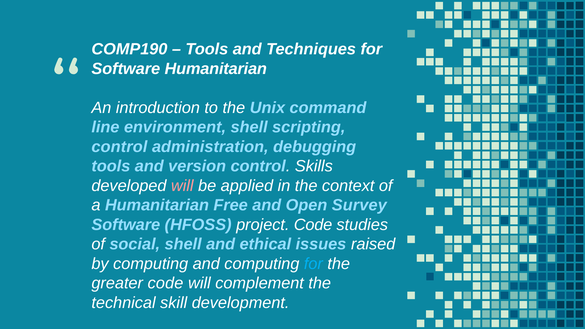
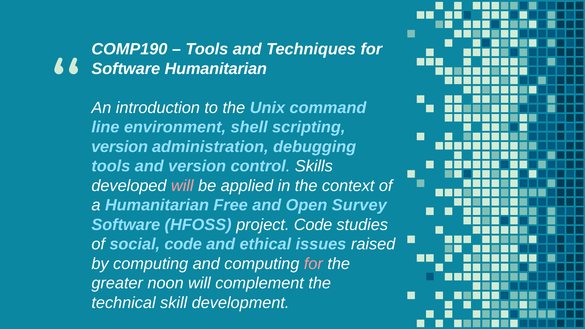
control: control -> version (120, 147)
social shell: shell -> code (183, 244)
for colour: light blue -> pink (313, 264)
greater code: code -> noon (166, 283)
